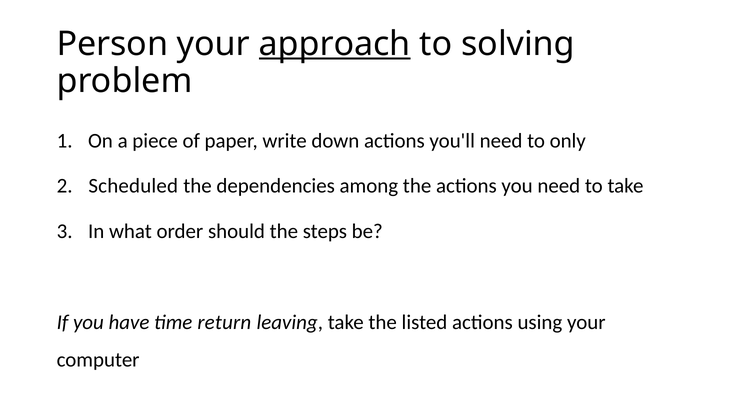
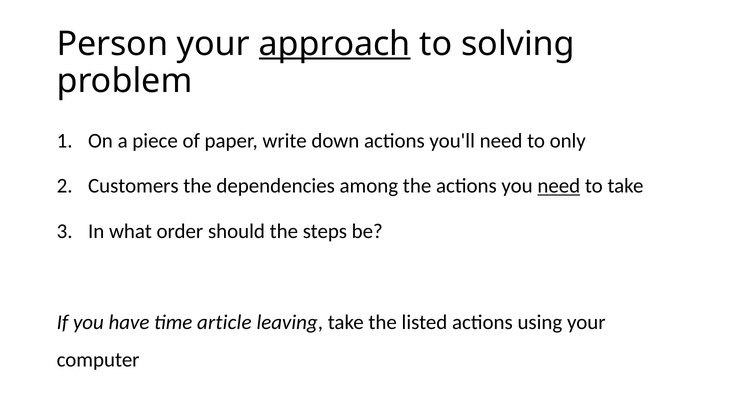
Scheduled: Scheduled -> Customers (133, 186)
need underline: none -> present (559, 186)
return: return -> article (224, 323)
